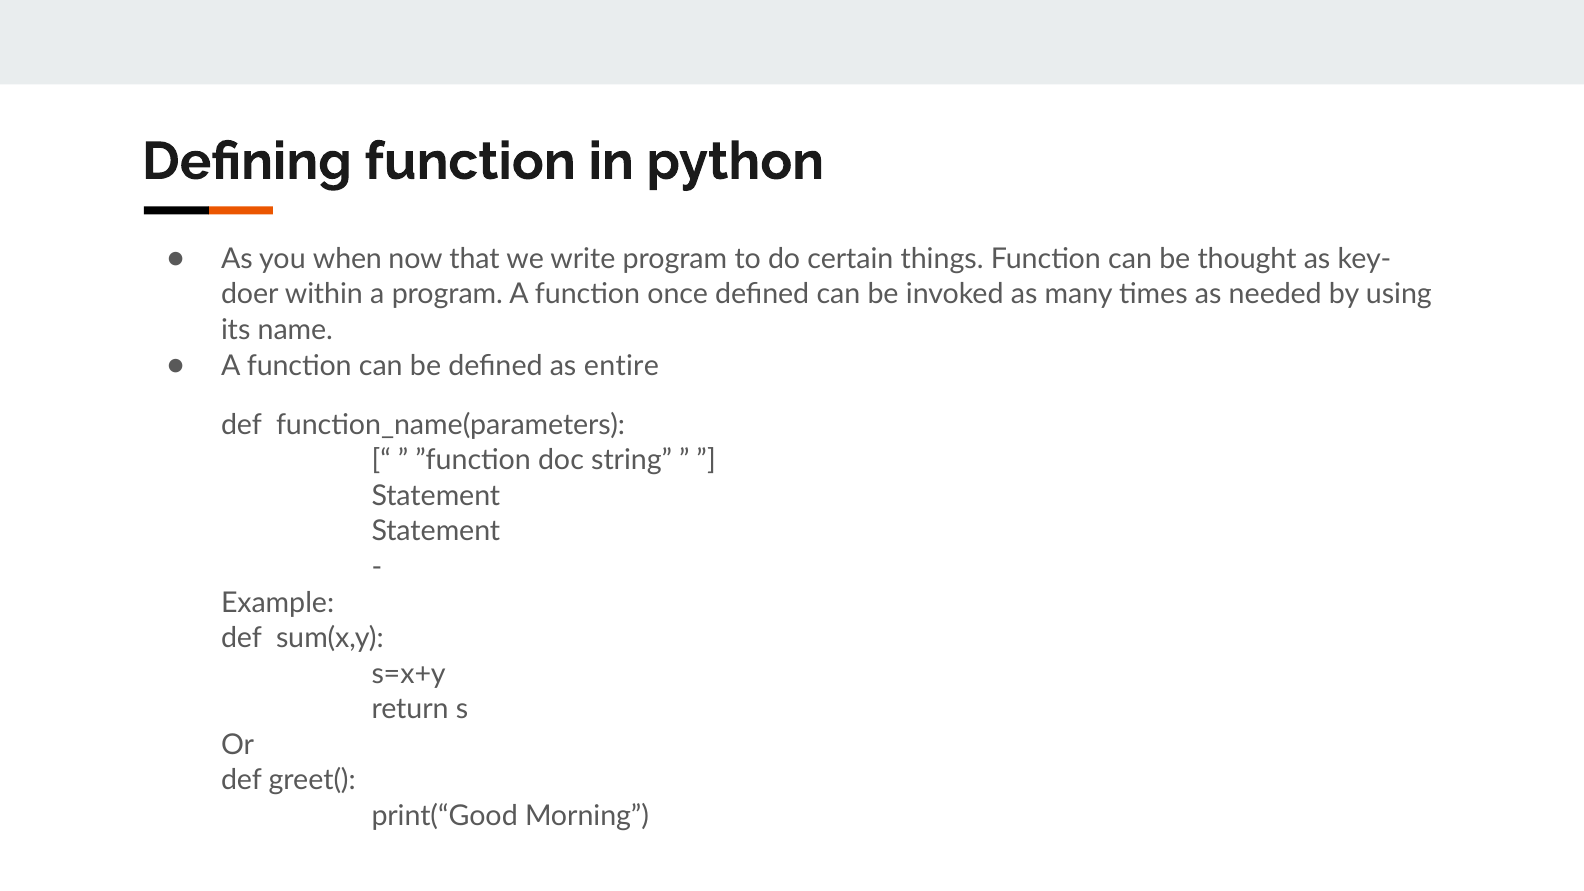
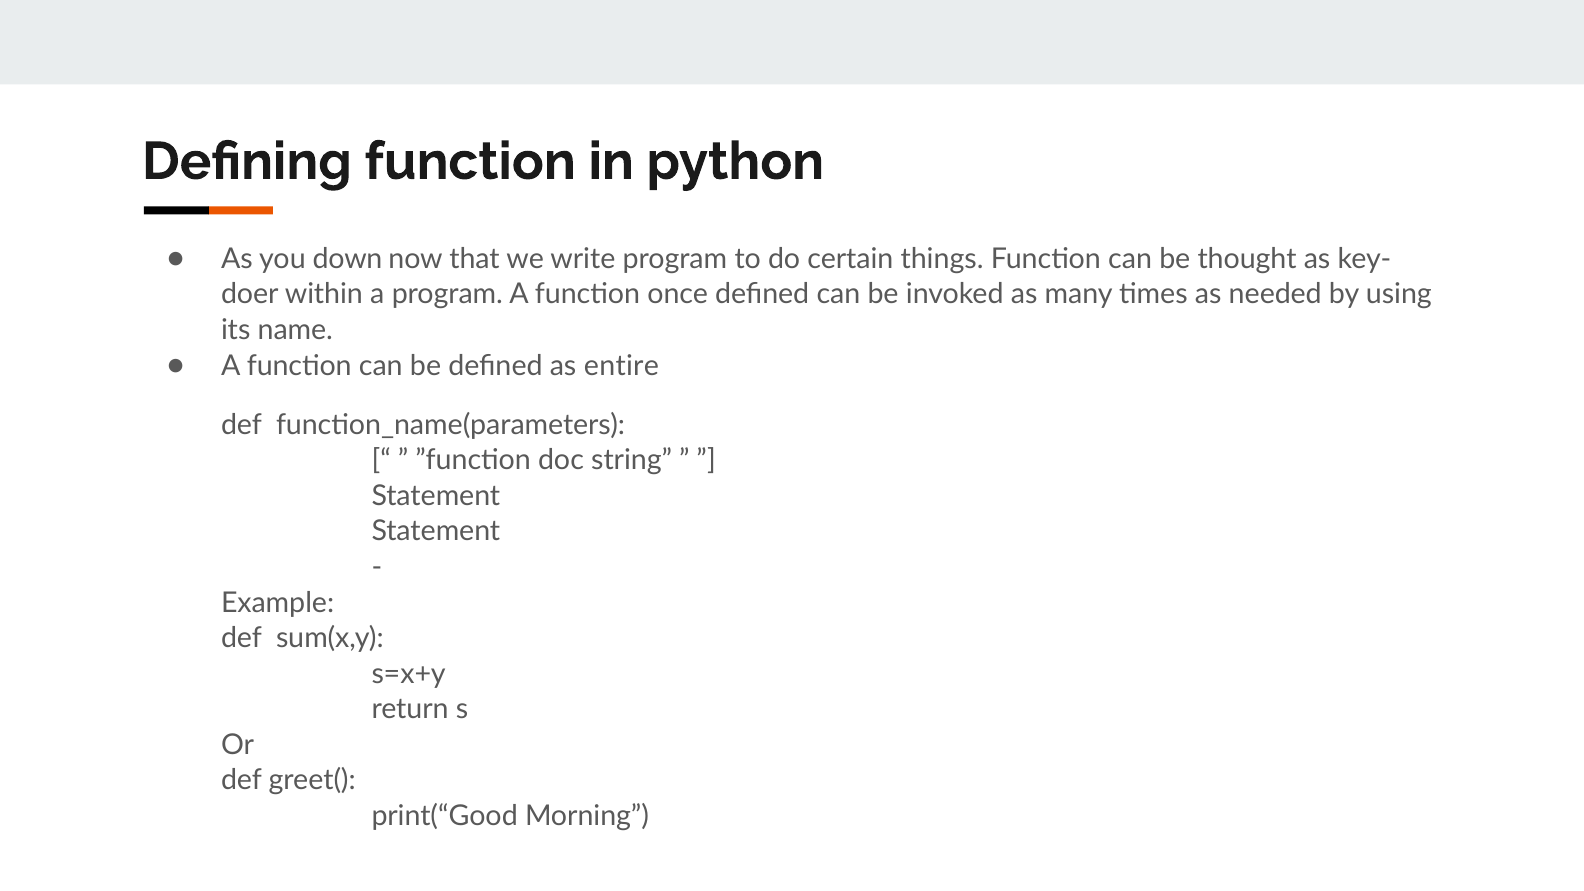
when: when -> down (347, 259)
